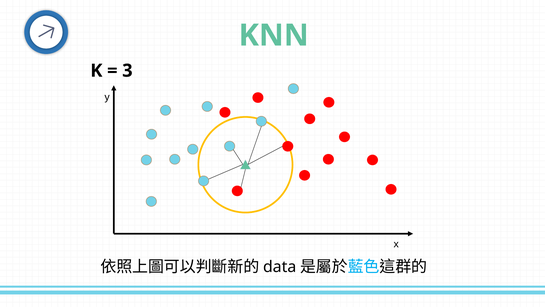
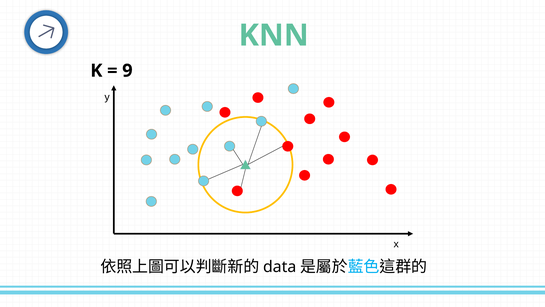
3: 3 -> 9 (127, 71)
